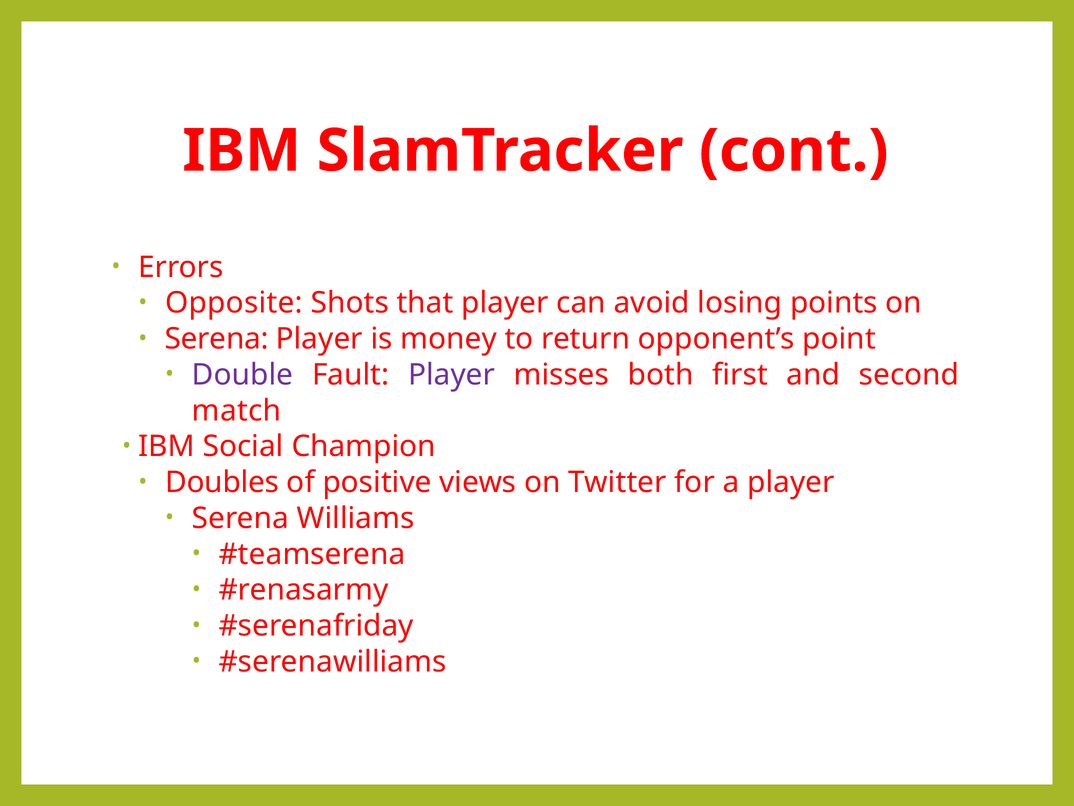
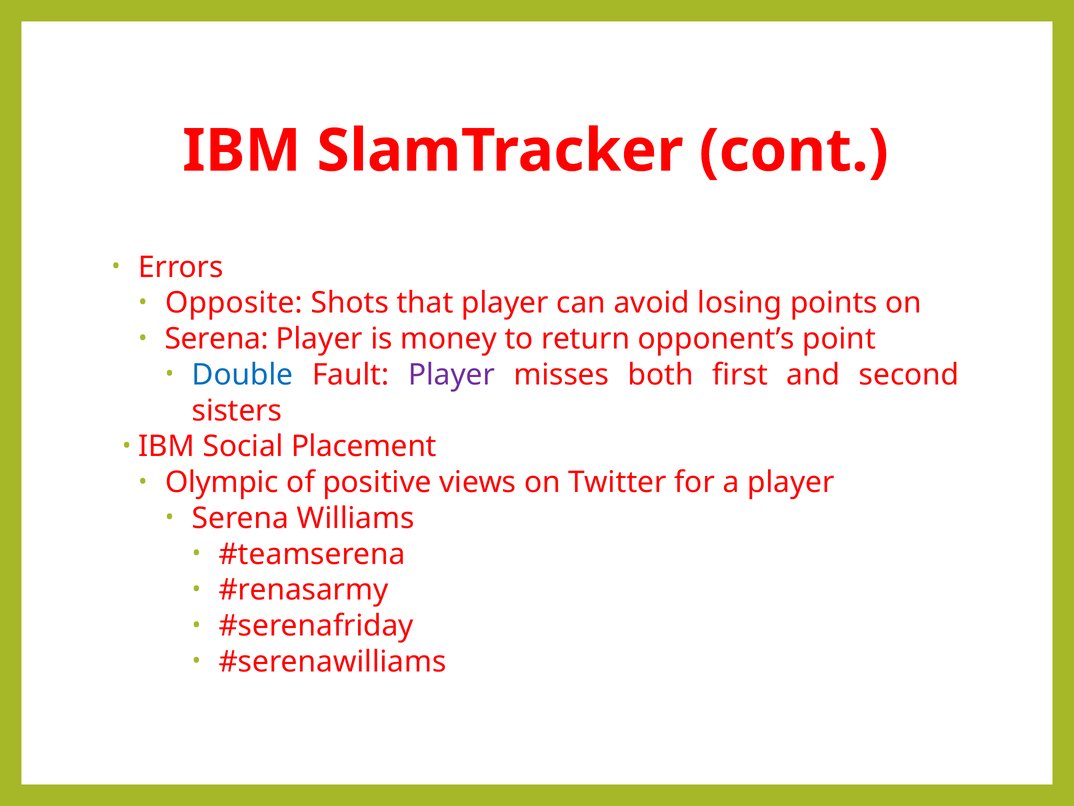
Double colour: purple -> blue (243, 375)
match: match -> sisters (237, 410)
Champion: Champion -> Placement (364, 446)
Doubles: Doubles -> Olympic (222, 482)
